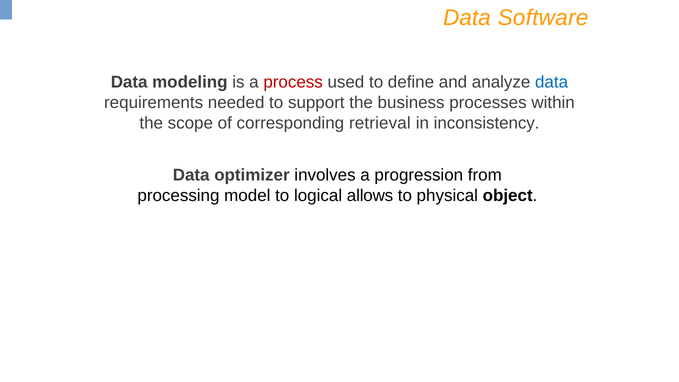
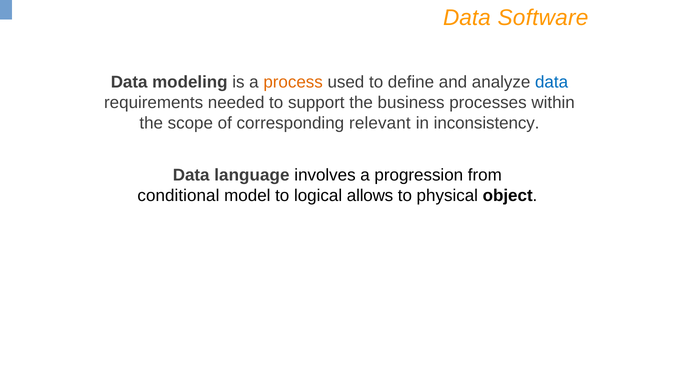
process colour: red -> orange (293, 82)
retrieval: retrieval -> relevant (380, 123)
optimizer: optimizer -> language (252, 175)
processing: processing -> conditional (178, 195)
